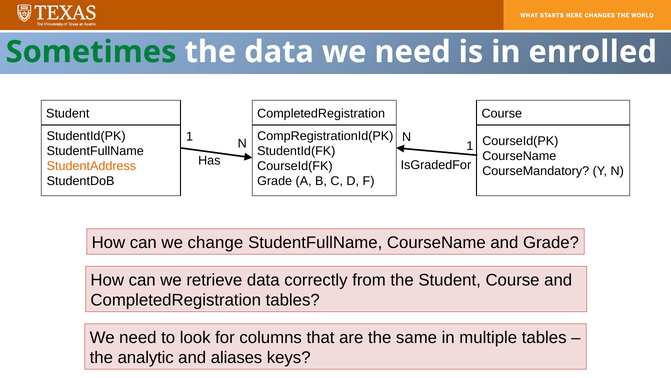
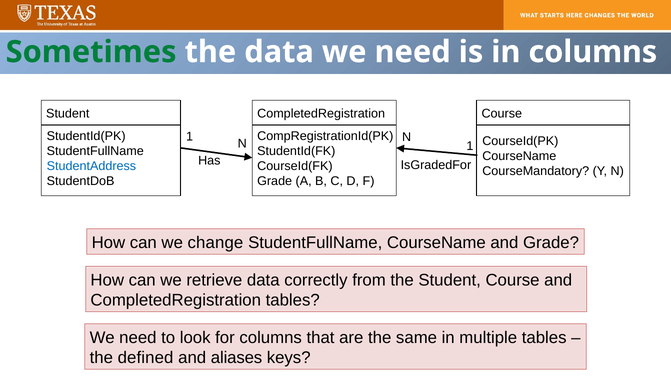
in enrolled: enrolled -> columns (593, 52)
StudentAddress colour: orange -> blue (91, 166)
analytic: analytic -> defined (146, 357)
